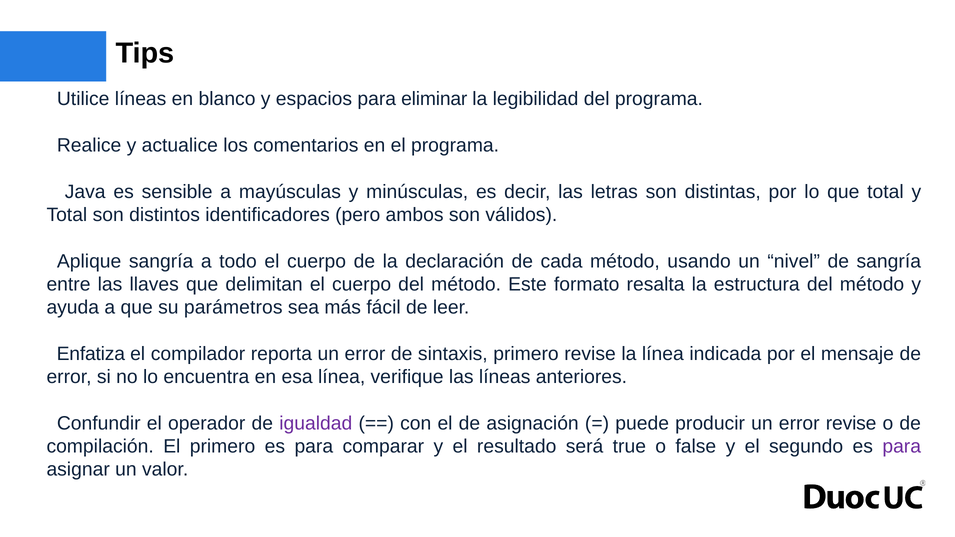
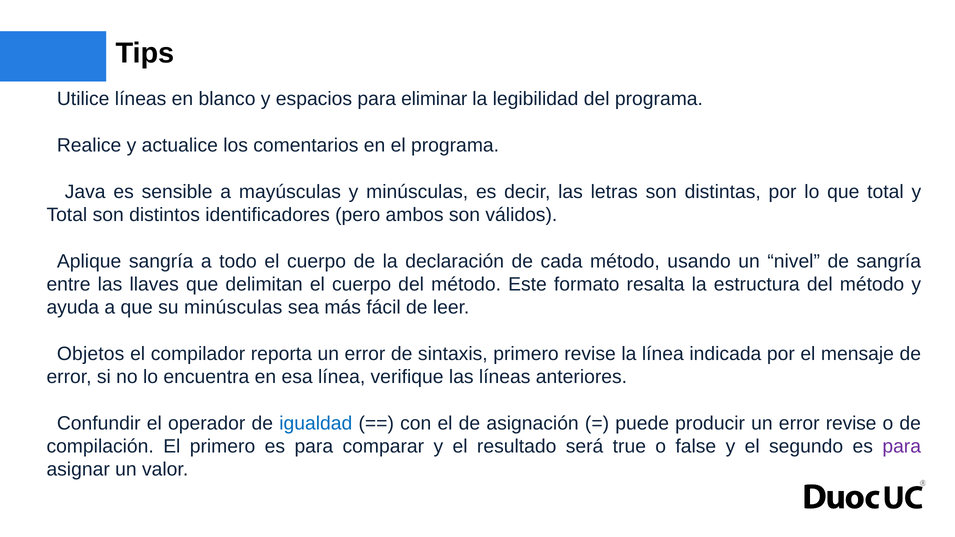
su parámetros: parámetros -> minúsculas (233, 308)
Enfatiza: Enfatiza -> Objetos (91, 354)
igualdad colour: purple -> blue (316, 423)
